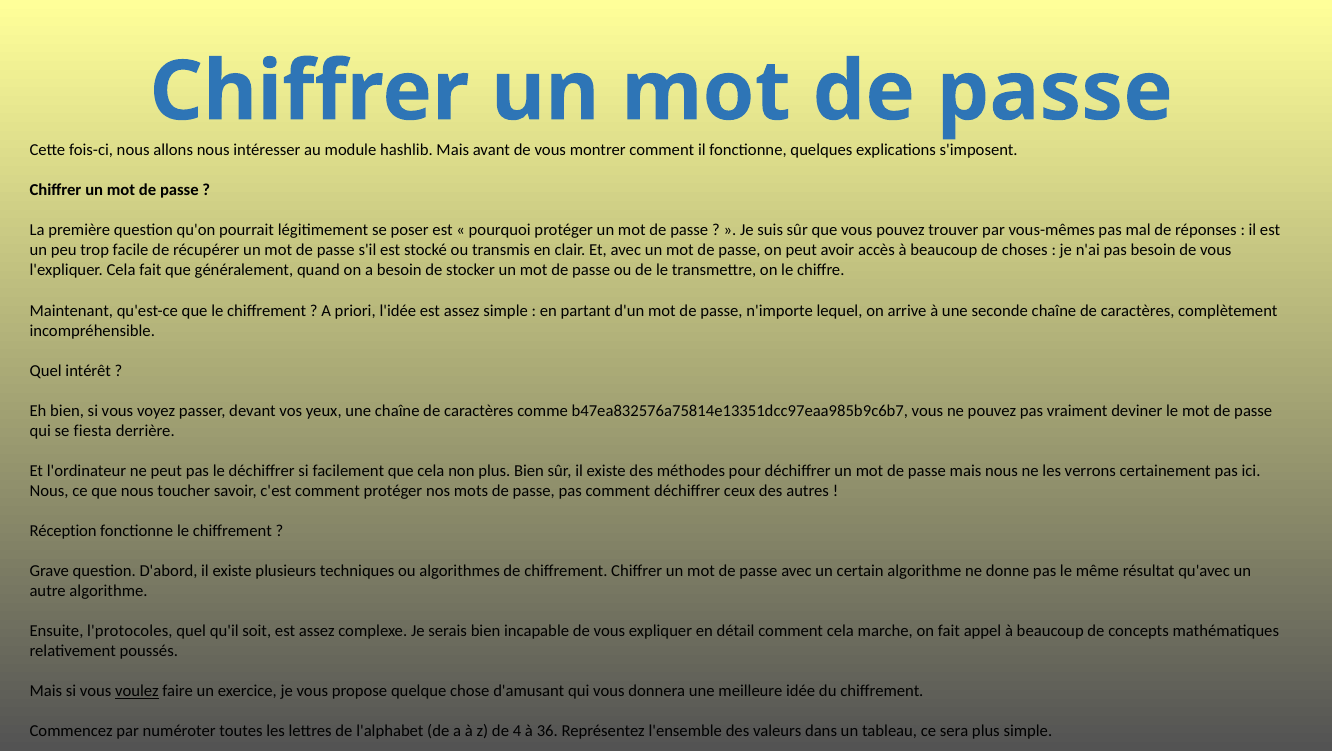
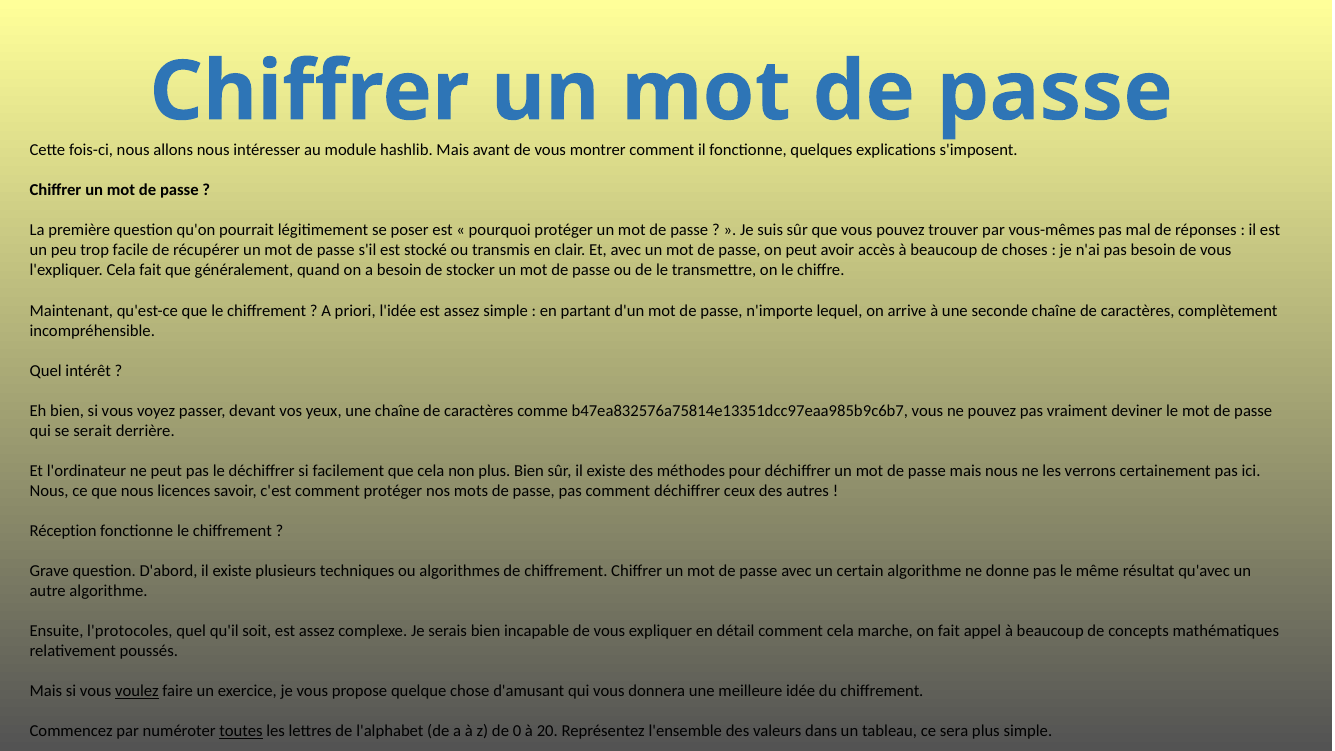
fiesta: fiesta -> serait (93, 431)
toucher: toucher -> licences (184, 491)
toutes underline: none -> present (241, 731)
4: 4 -> 0 (517, 731)
36: 36 -> 20 (547, 731)
